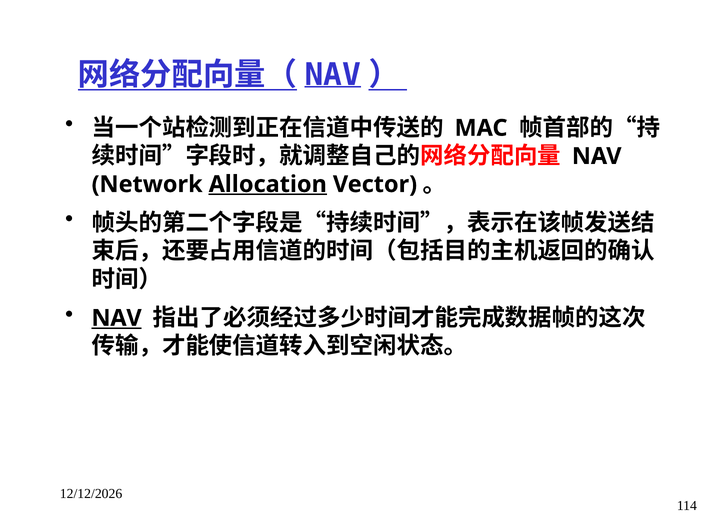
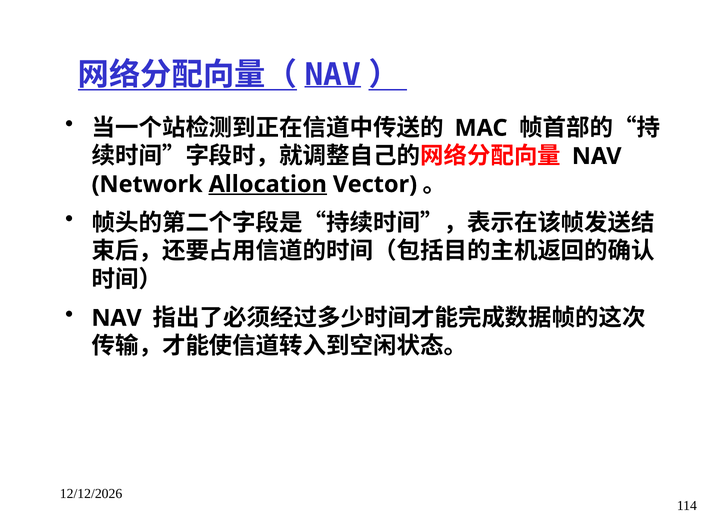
NAV underline: present -> none (117, 318)
